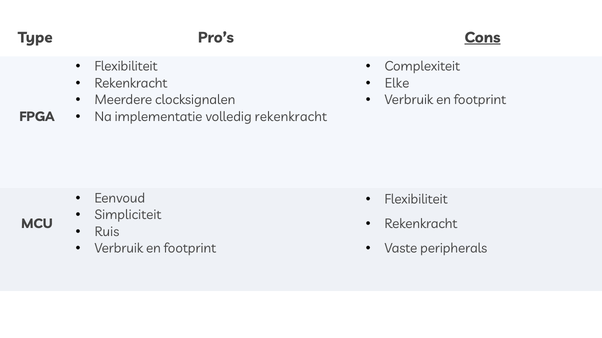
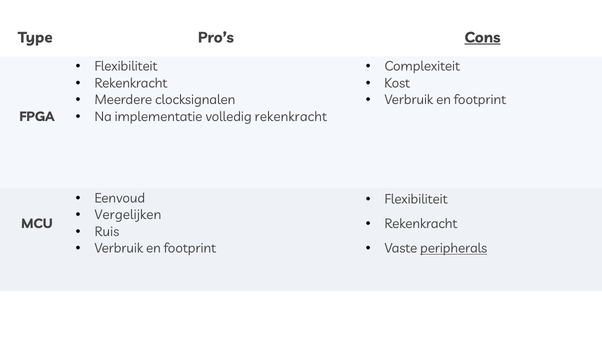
Elke: Elke -> Kost (397, 83)
Simpliciteit: Simpliciteit -> Vergelijken (128, 215)
peripherals underline: none -> present (454, 249)
